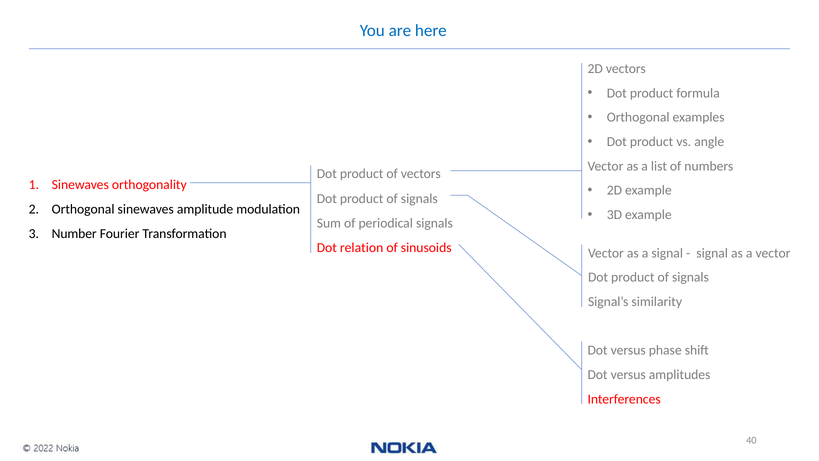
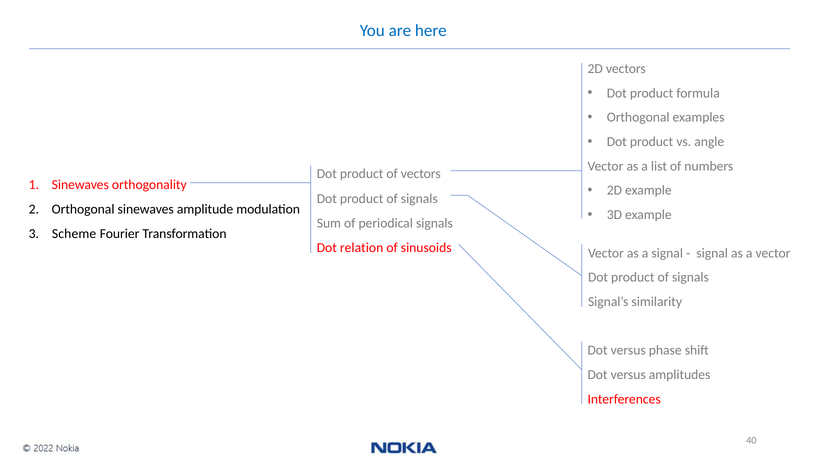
Number: Number -> Scheme (74, 234)
